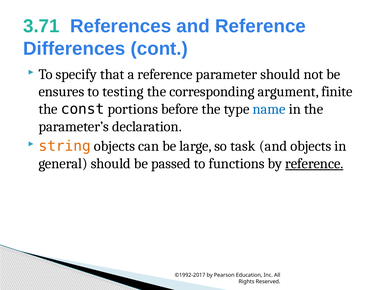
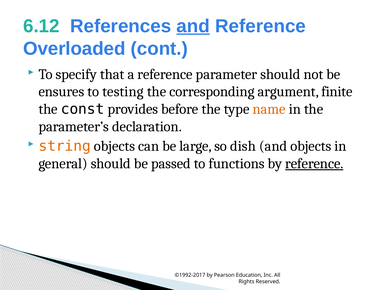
3.71: 3.71 -> 6.12 (41, 26)
and underline: none -> present (193, 26)
Differences: Differences -> Overloaded (74, 49)
portions: portions -> provides (133, 109)
name colour: blue -> orange (269, 109)
task: task -> dish (243, 146)
